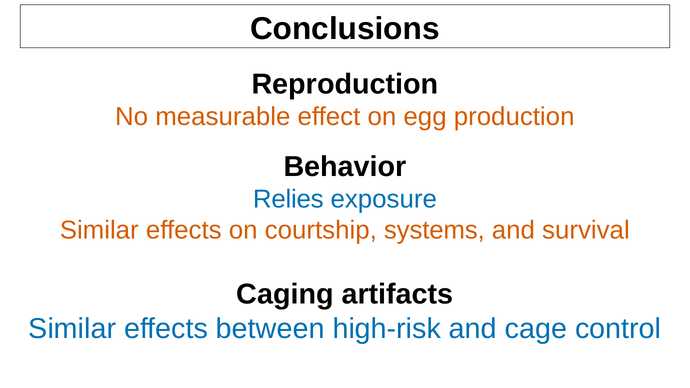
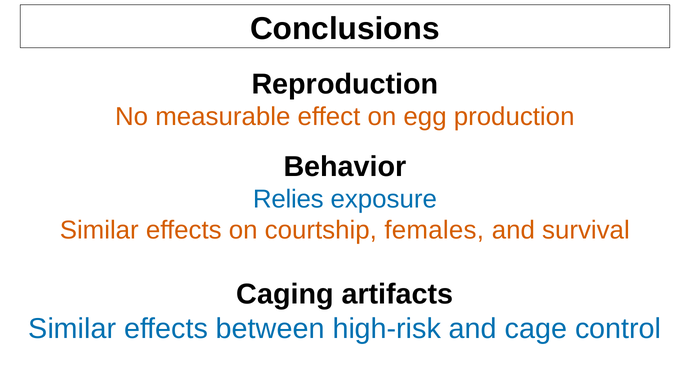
systems: systems -> females (434, 231)
